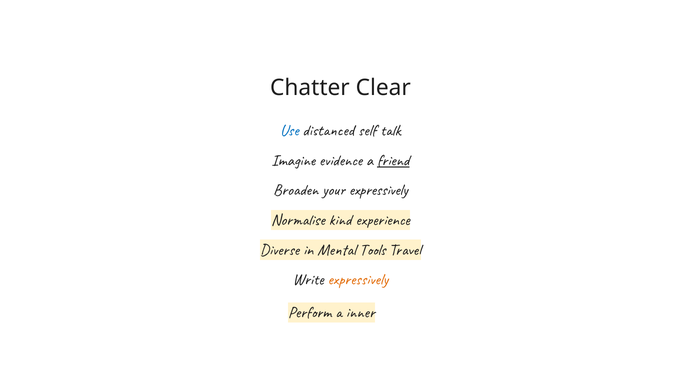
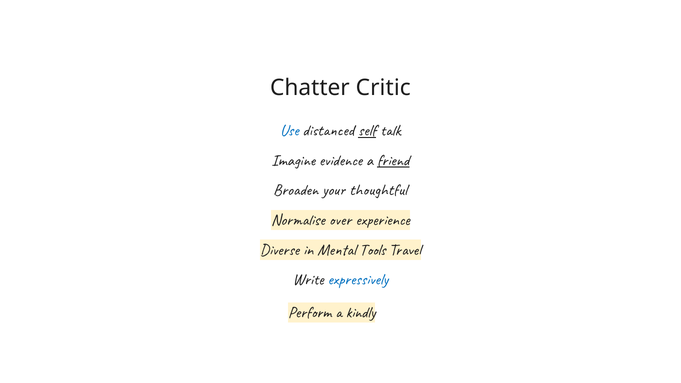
Clear: Clear -> Critic (383, 88)
self underline: none -> present (367, 131)
your expressively: expressively -> thoughtful (378, 190)
kind: kind -> over (340, 220)
expressively colour: orange -> blue (358, 280)
inner: inner -> kindly (361, 312)
